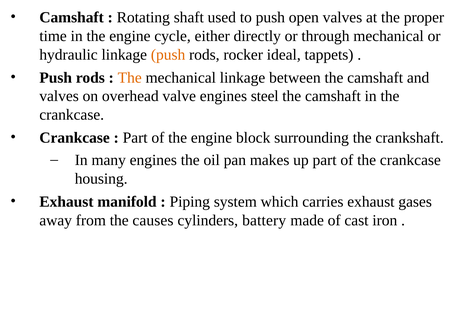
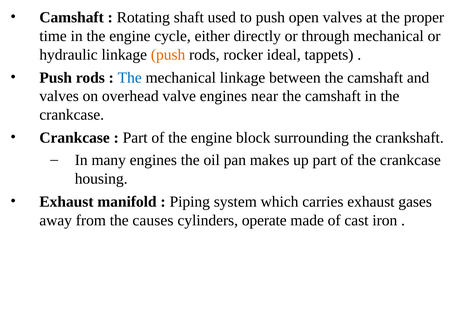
The colour: orange -> blue (130, 78)
steel: steel -> near (265, 96)
battery: battery -> operate (264, 221)
